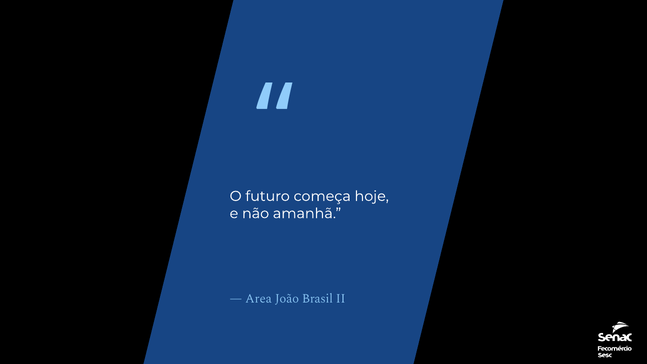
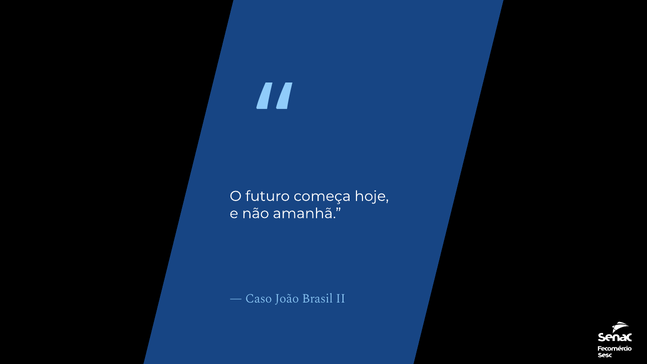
Area: Area -> Caso (259, 299)
